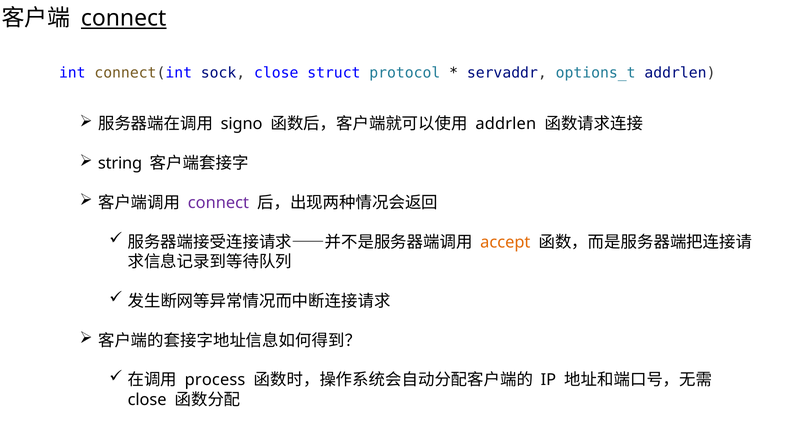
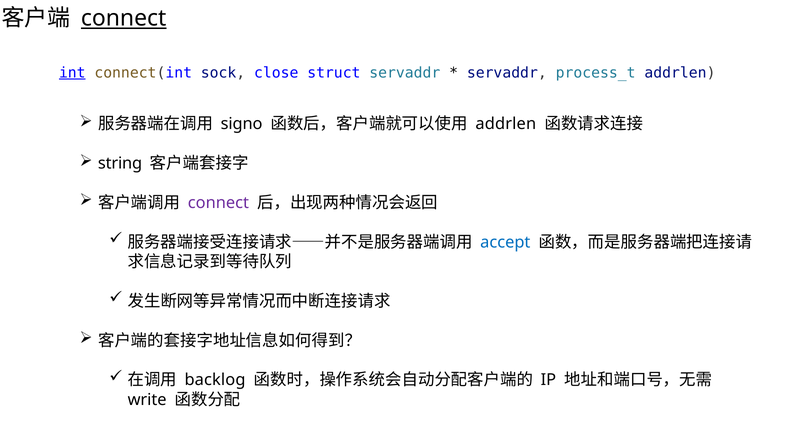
int underline: none -> present (72, 73)
struct protocol: protocol -> servaddr (405, 73)
options_t: options_t -> process_t (596, 73)
accept colour: orange -> blue (505, 242)
process: process -> backlog (215, 380)
close: close -> write (147, 399)
